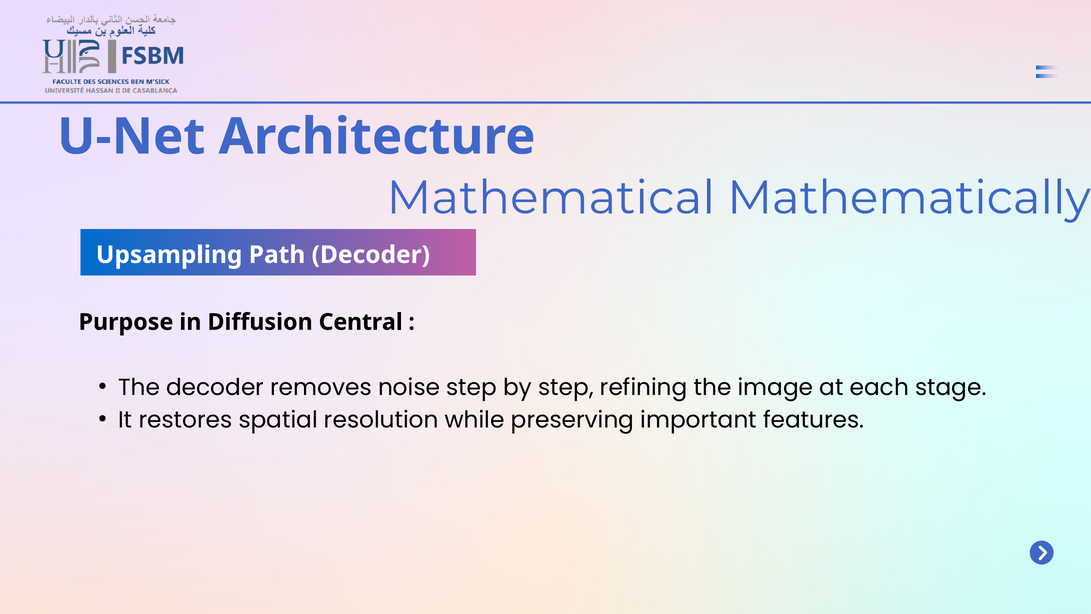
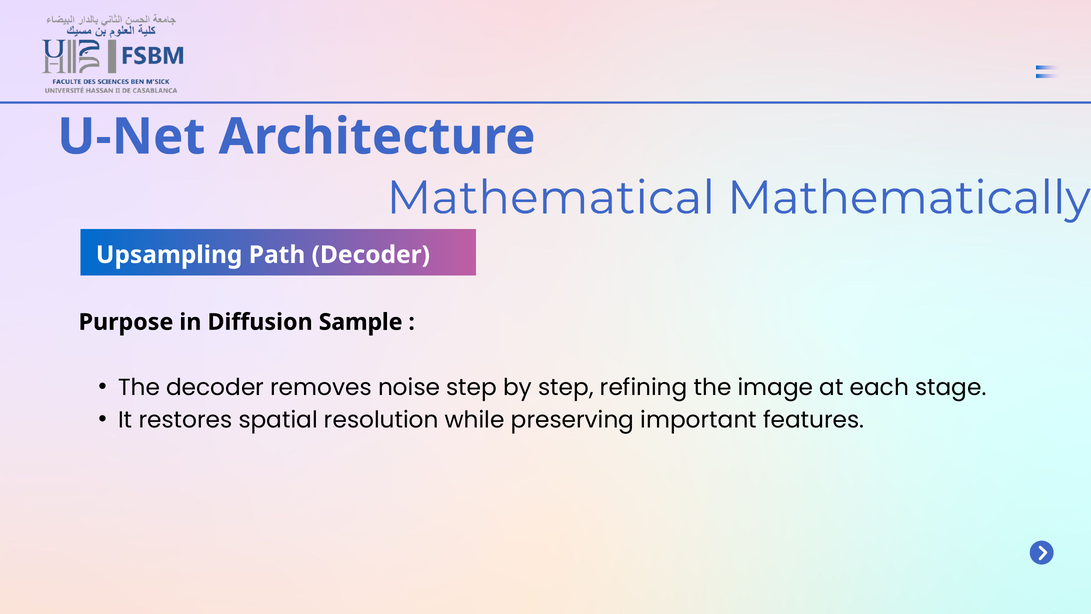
Central: Central -> Sample (361, 322)
